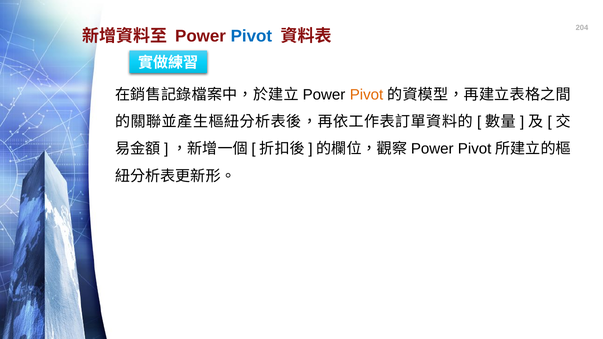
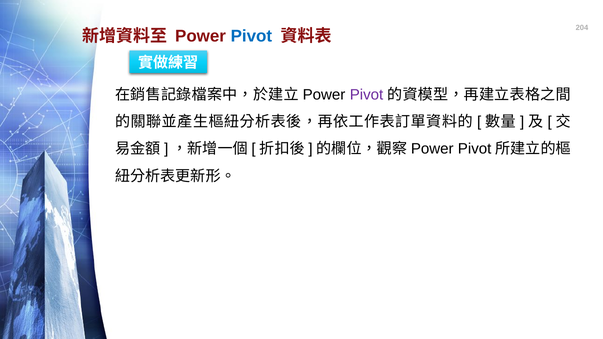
Pivot colour: orange -> purple (367, 95)
